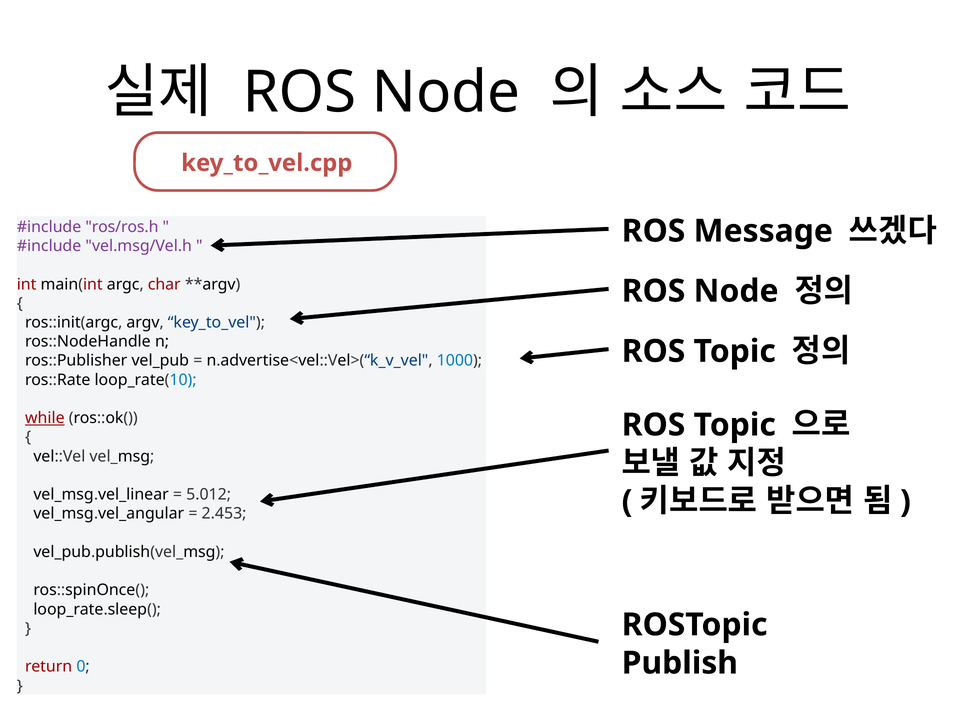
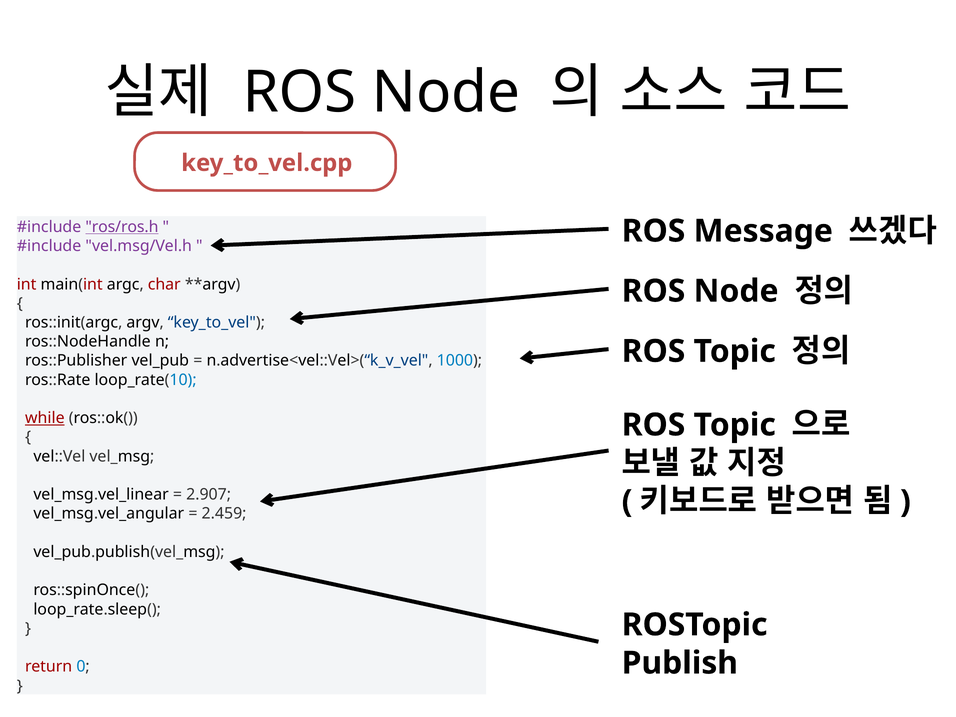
ros/ros.h underline: none -> present (122, 227)
5.012: 5.012 -> 2.907 (209, 495)
2.453: 2.453 -> 2.459 (224, 514)
